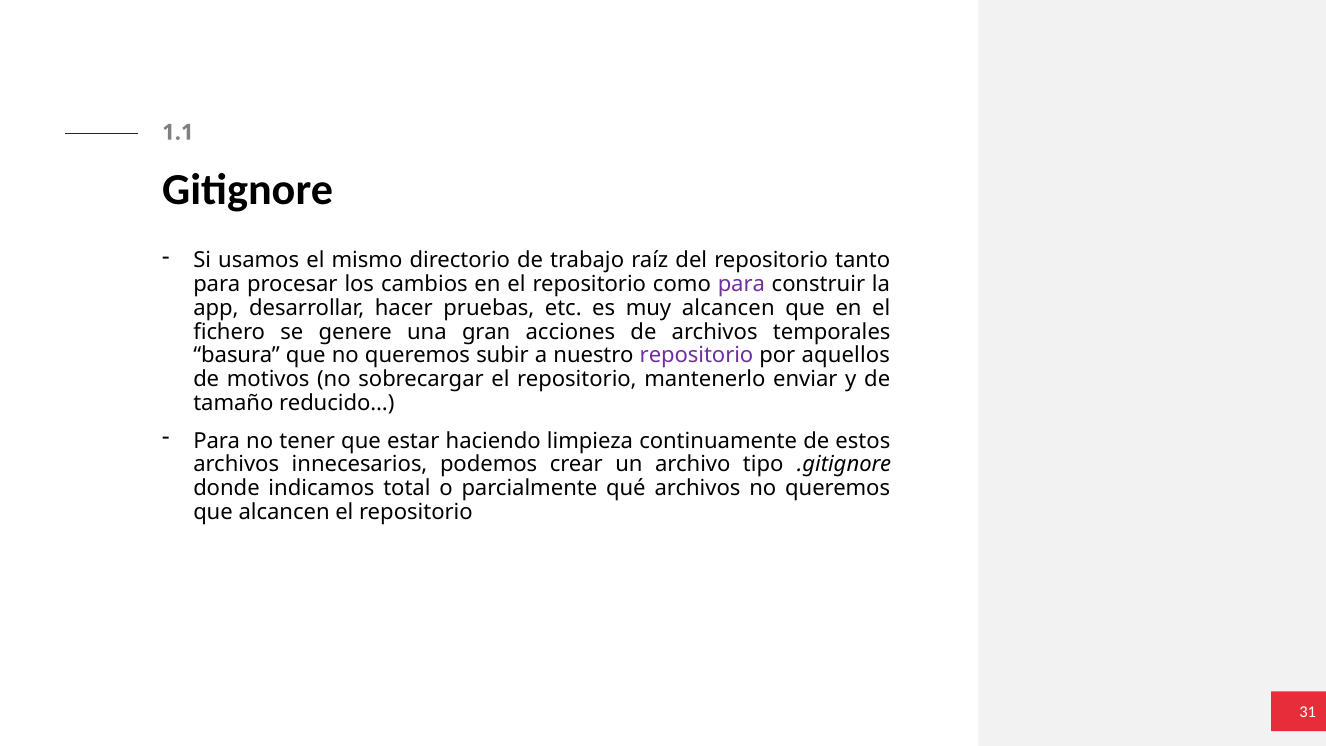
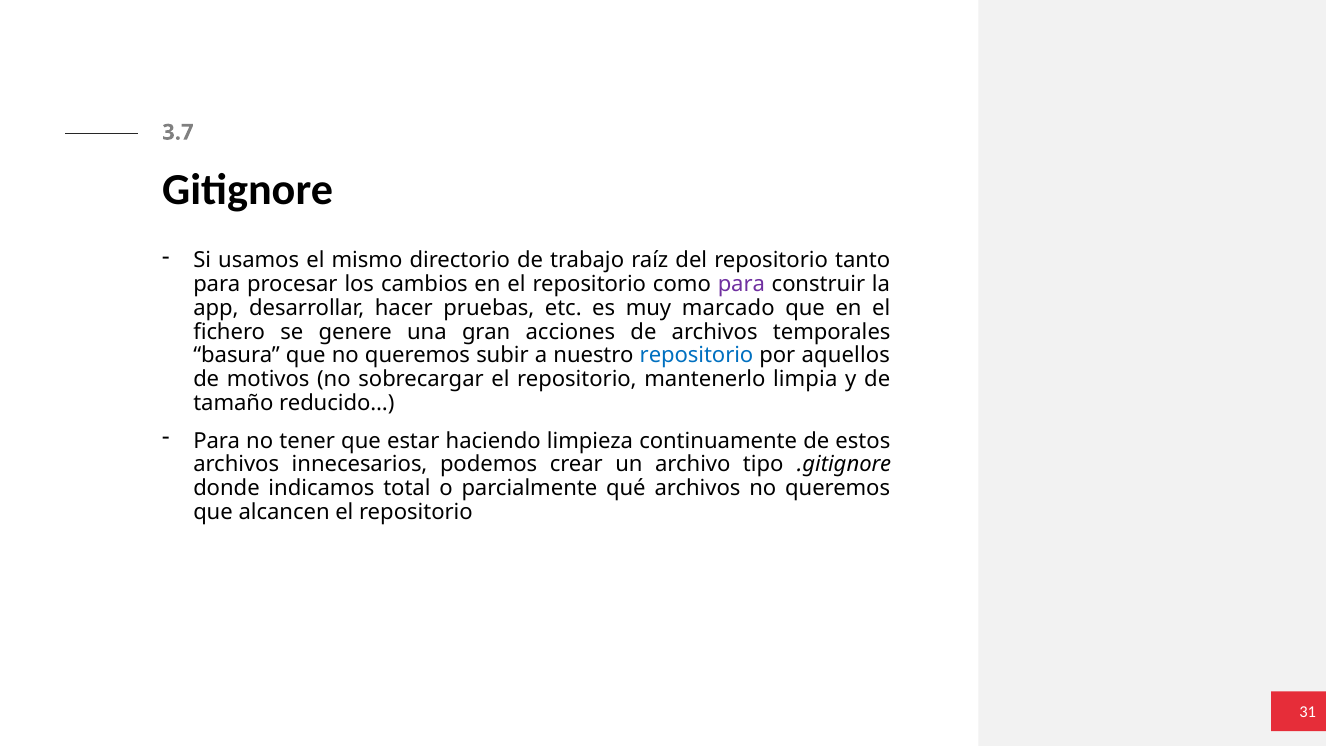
1.1: 1.1 -> 3.7 (178, 132)
muy alcancen: alcancen -> marcado (728, 308)
repositorio colour: purple -> blue (697, 356)
enviar: enviar -> limpia (805, 379)
